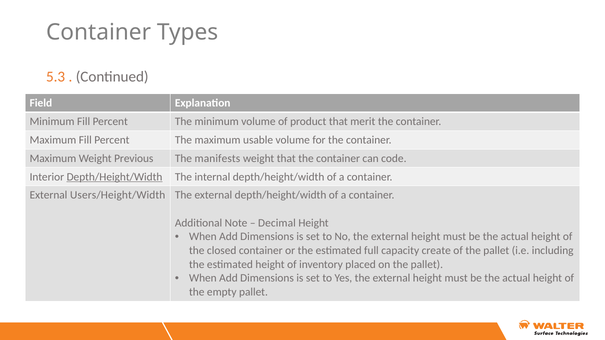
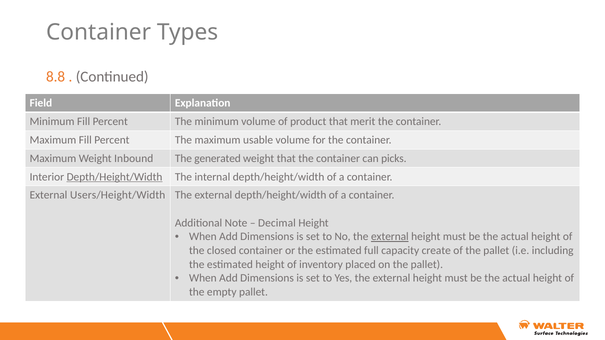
5.3: 5.3 -> 8.8 (56, 77)
Previous: Previous -> Inbound (134, 159)
manifests: manifests -> generated (218, 159)
code: code -> picks (394, 159)
external underline: none -> present (390, 237)
